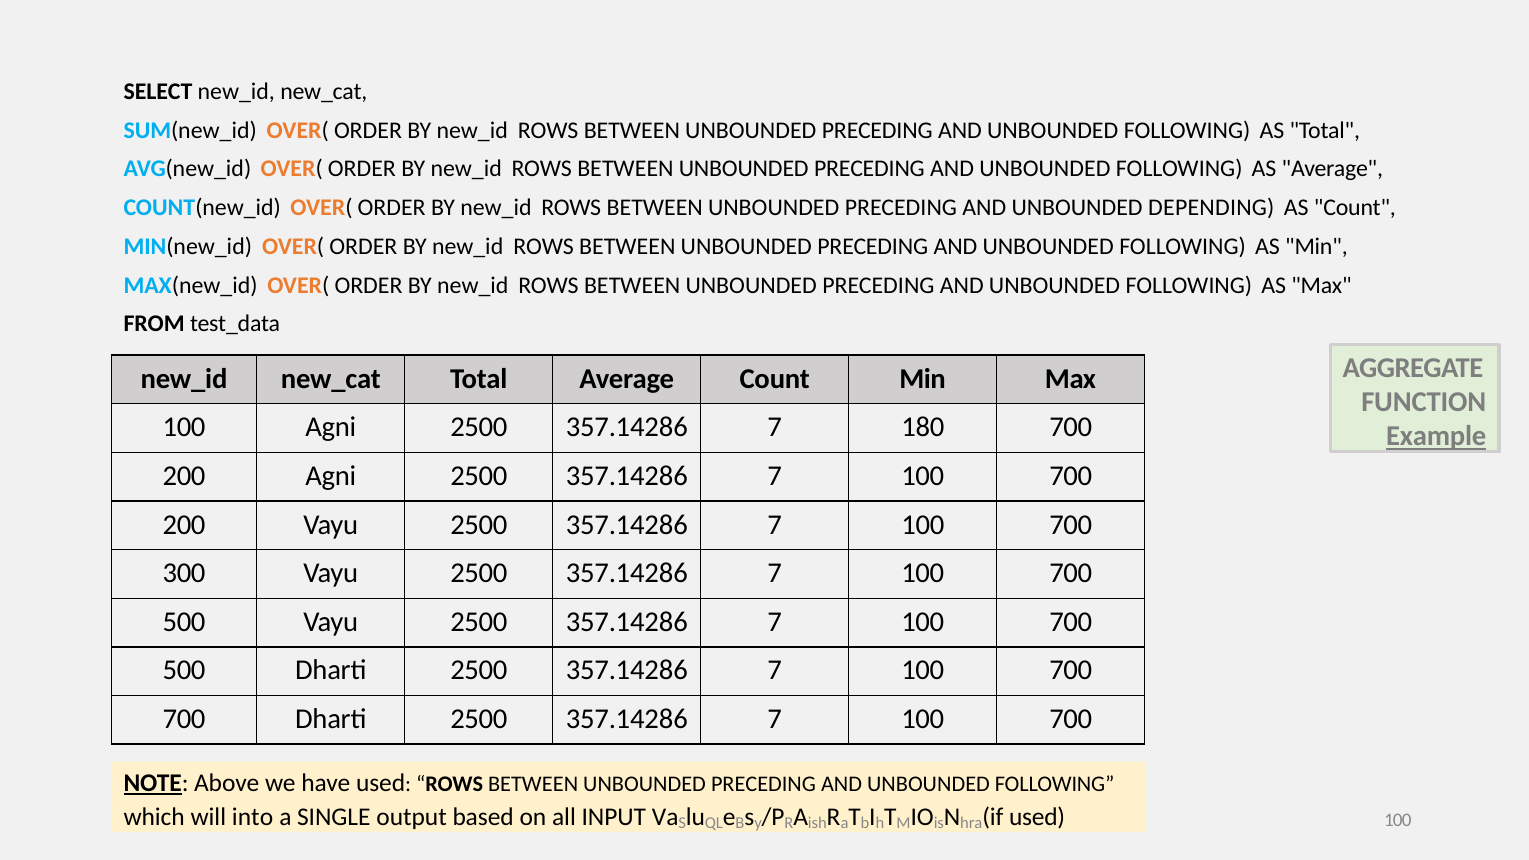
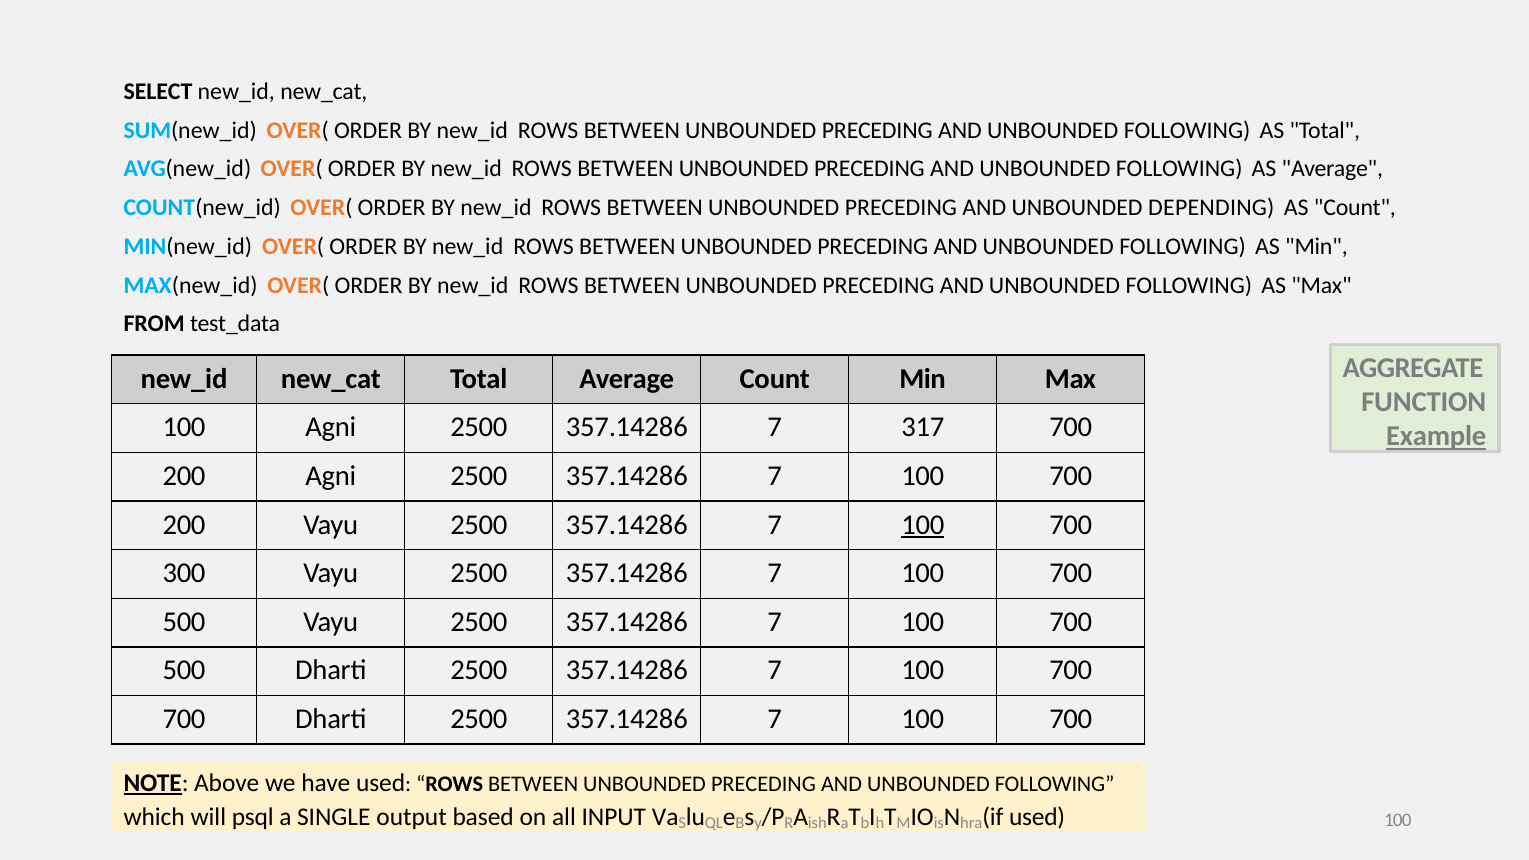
180: 180 -> 317 (923, 427)
100 underline: none -> present (923, 525)
into: into -> psql (253, 817)
